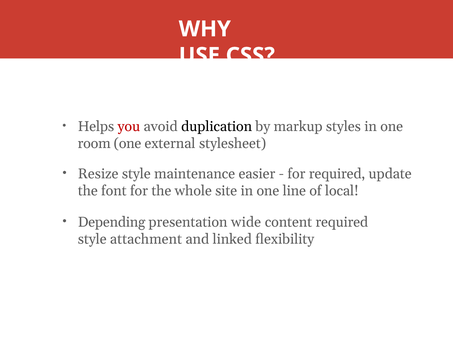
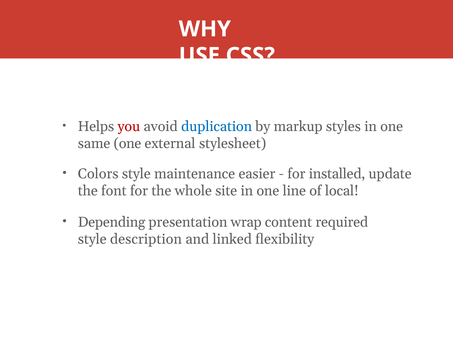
duplication colour: black -> blue (217, 126)
room: room -> same (94, 143)
Resize: Resize -> Colors (98, 174)
for required: required -> installed (337, 174)
wide: wide -> wrap (246, 222)
attachment: attachment -> description (146, 239)
